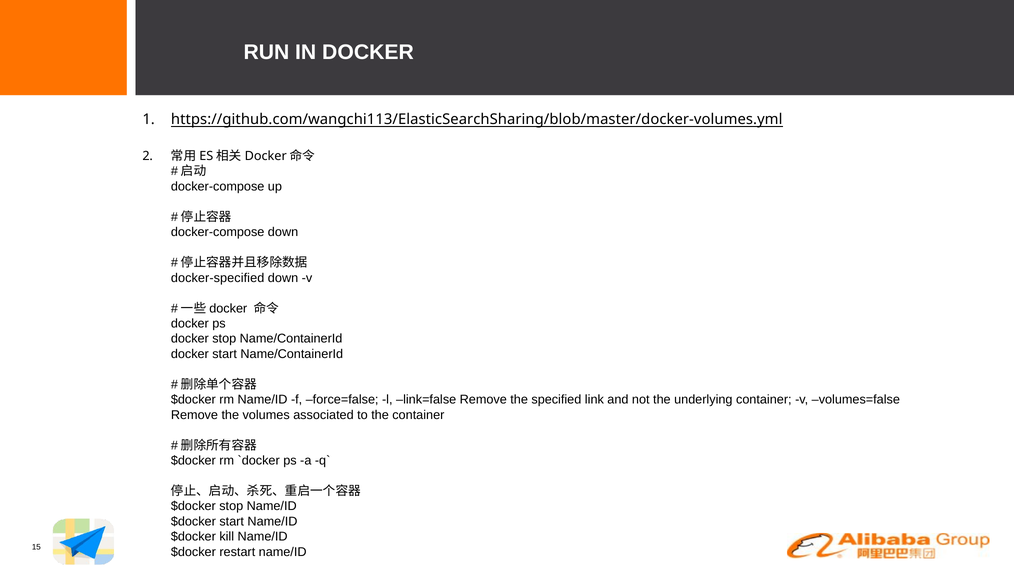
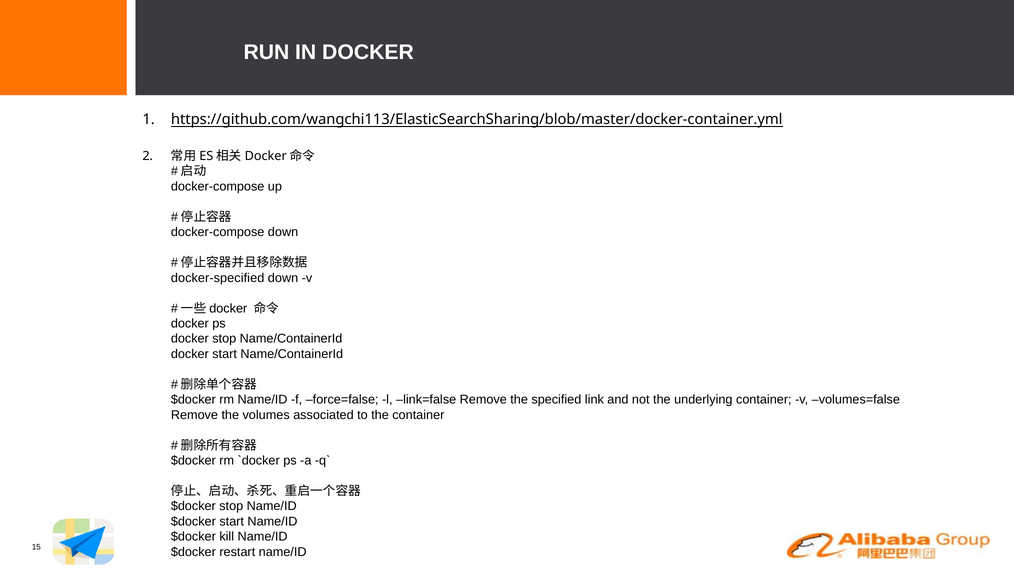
https://github.com/wangchi113/ElasticSearchSharing/blob/master/docker-volumes.yml: https://github.com/wangchi113/ElasticSearchSharing/blob/master/docker-volumes.yml -> https://github.com/wangchi113/ElasticSearchSharing/blob/master/docker-container.yml (477, 119)
